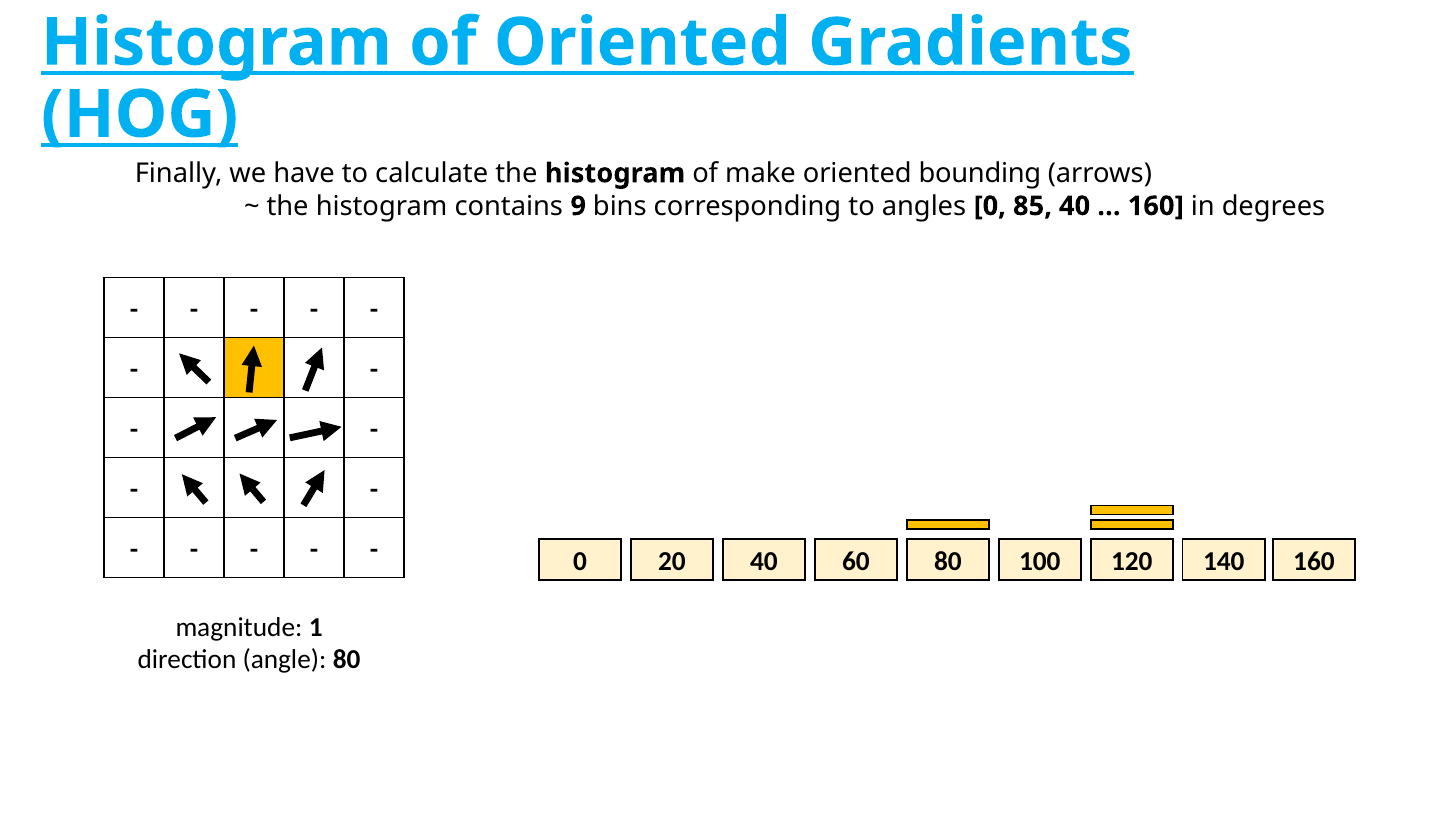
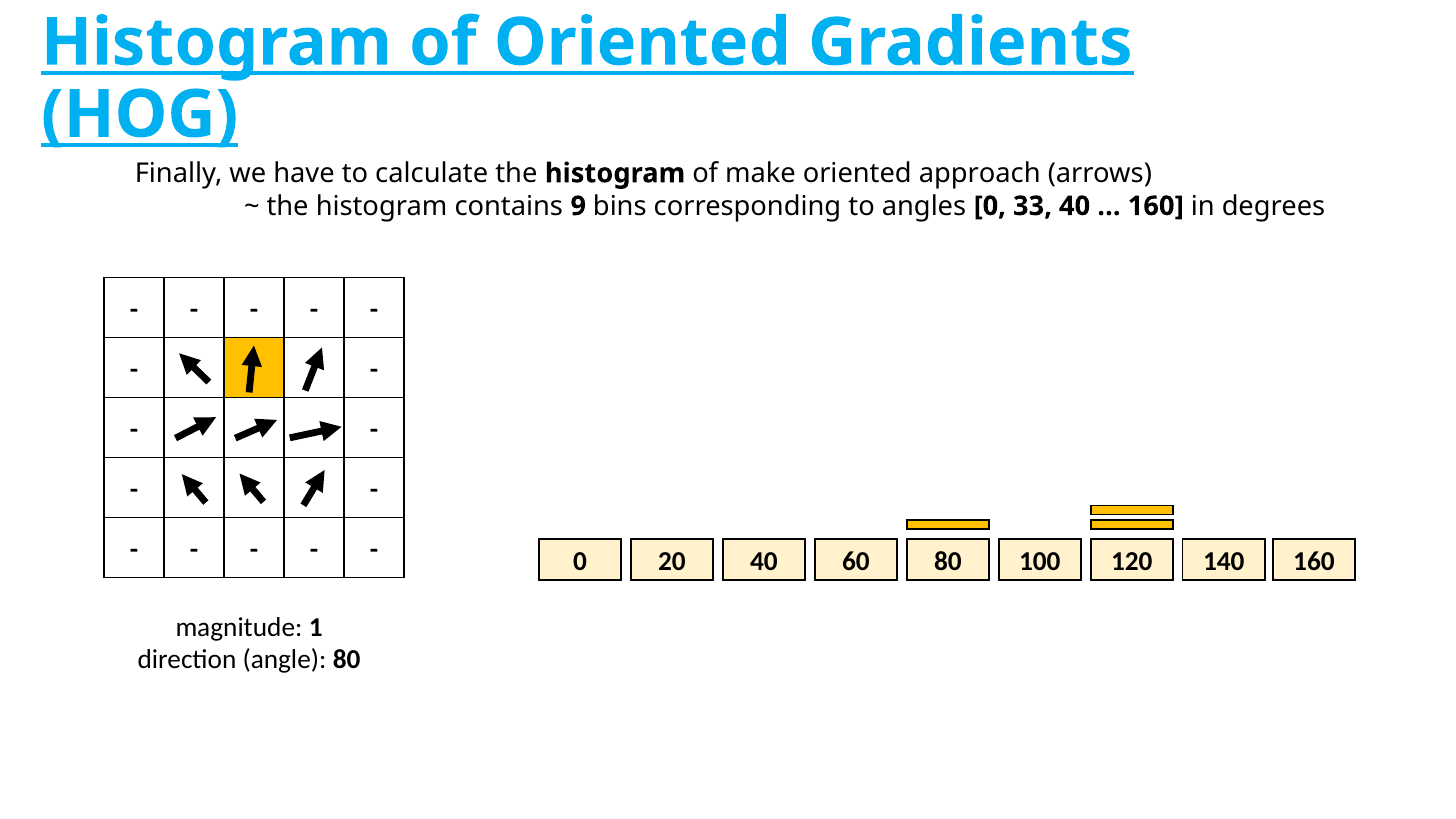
bounding: bounding -> approach (980, 173)
85: 85 -> 33 (1033, 206)
